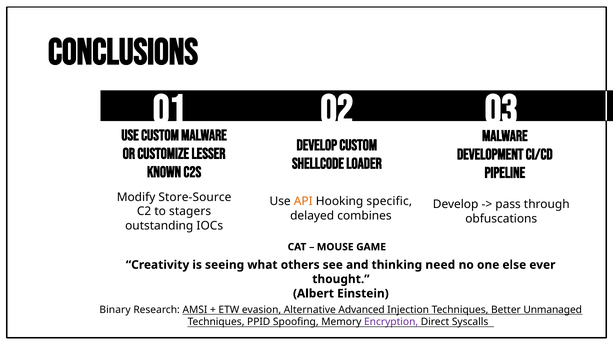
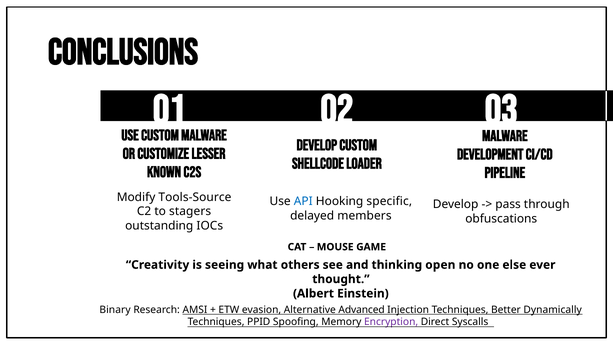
Store-Source: Store-Source -> Tools-Source (195, 197)
API colour: orange -> blue (303, 201)
combines: combines -> members (364, 216)
need: need -> open (440, 265)
Unmanaged: Unmanaged -> Dynamically (553, 310)
